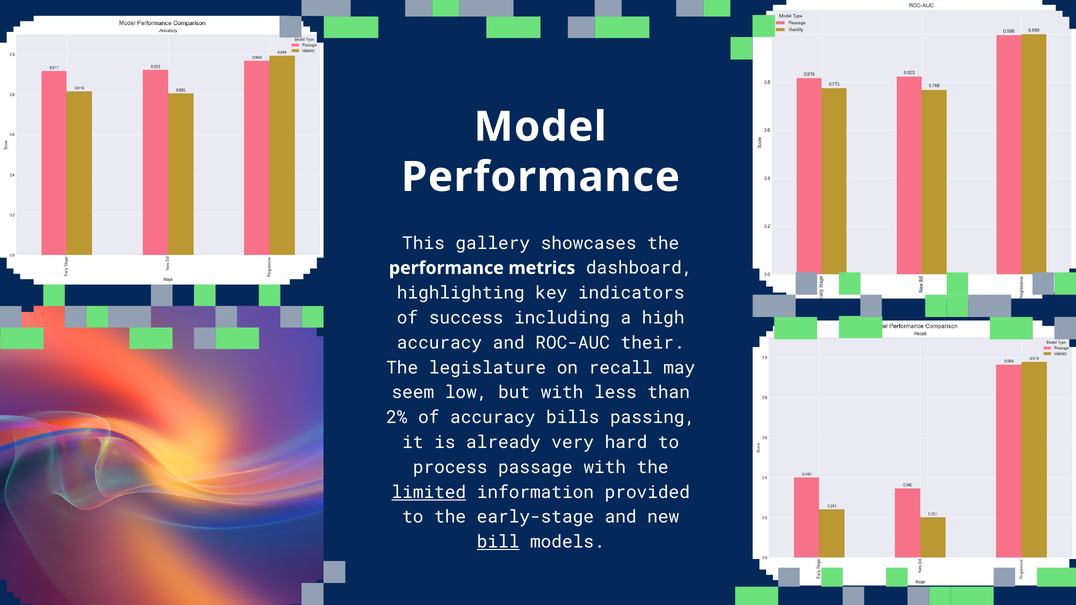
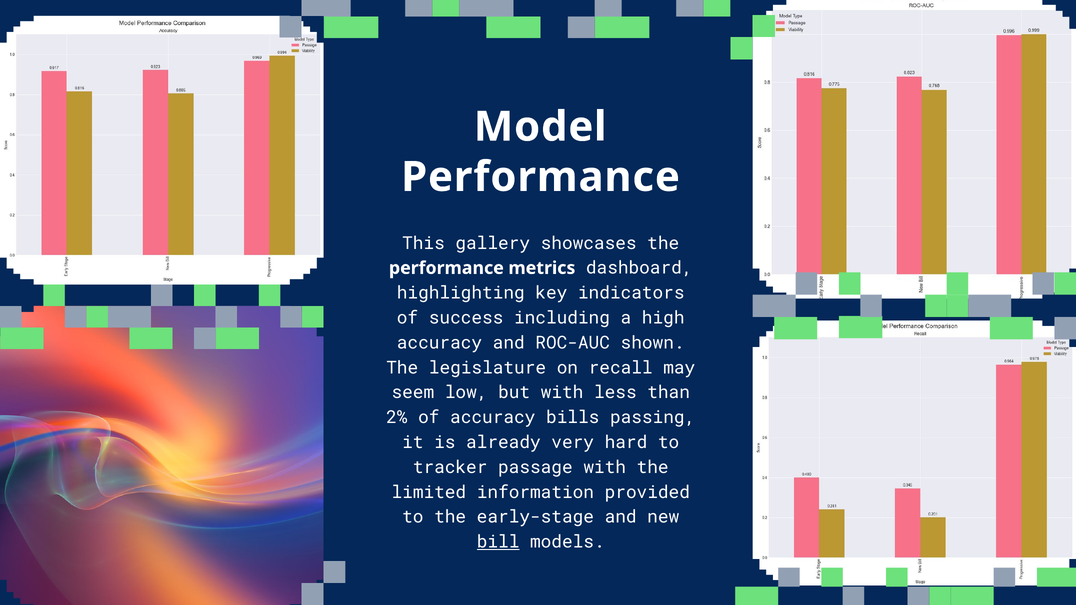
their: their -> shown (653, 343)
process: process -> tracker (450, 467)
limited underline: present -> none (429, 492)
